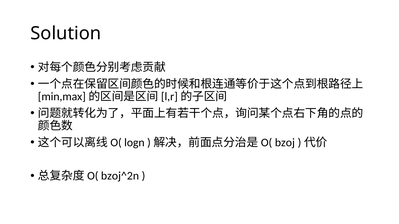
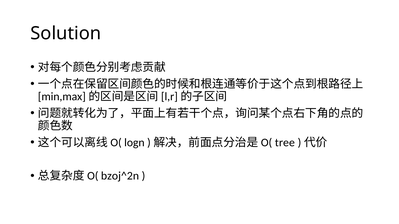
bzoj: bzoj -> tree (285, 143)
